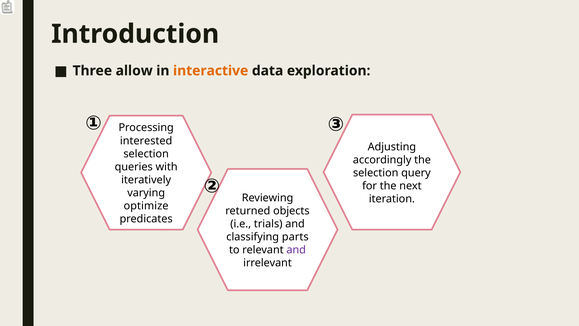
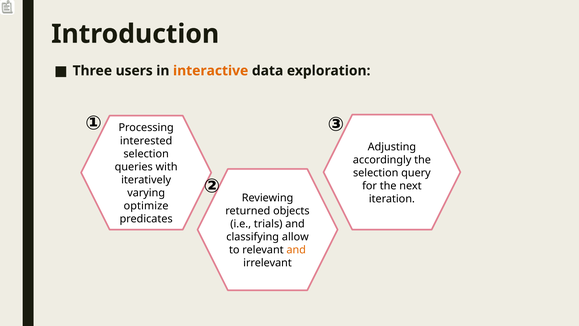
allow: allow -> users (134, 71)
parts: parts -> allow (295, 237)
and colour: purple -> orange (296, 250)
